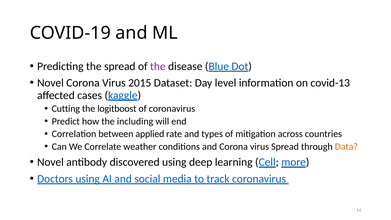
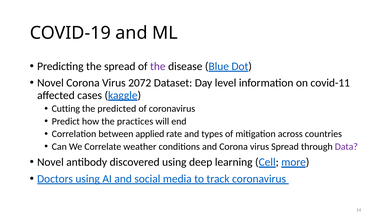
2015: 2015 -> 2072 (140, 83)
covid-13: covid-13 -> covid-11 (330, 83)
logitboost: logitboost -> predicted (117, 109)
including: including -> practices (135, 121)
Data colour: orange -> purple (346, 146)
